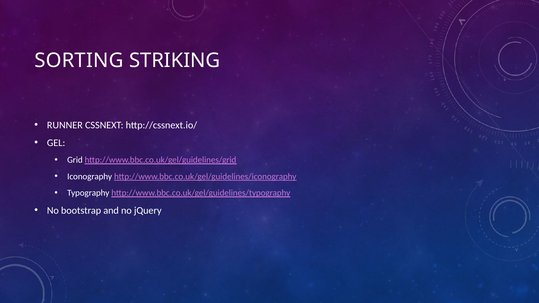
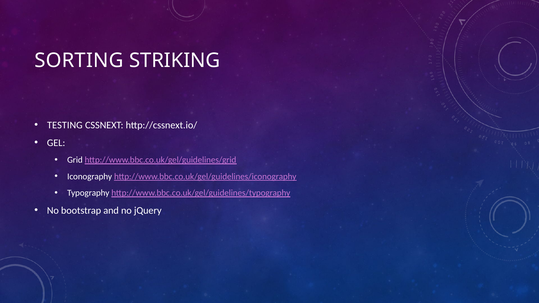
RUNNER: RUNNER -> TESTING (65, 125)
